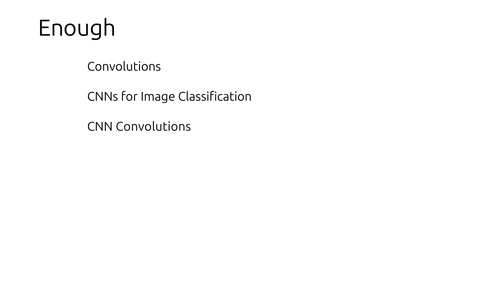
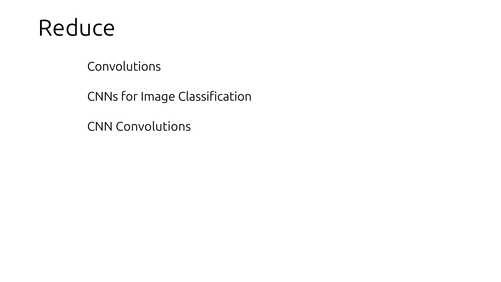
Enough: Enough -> Reduce (77, 28)
